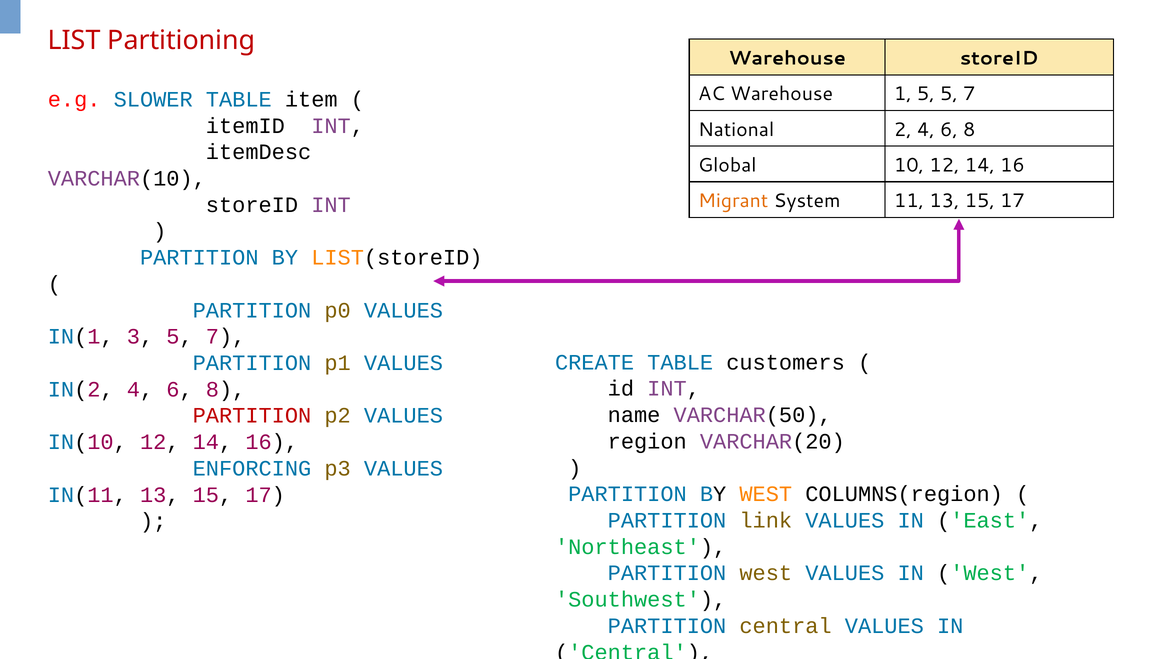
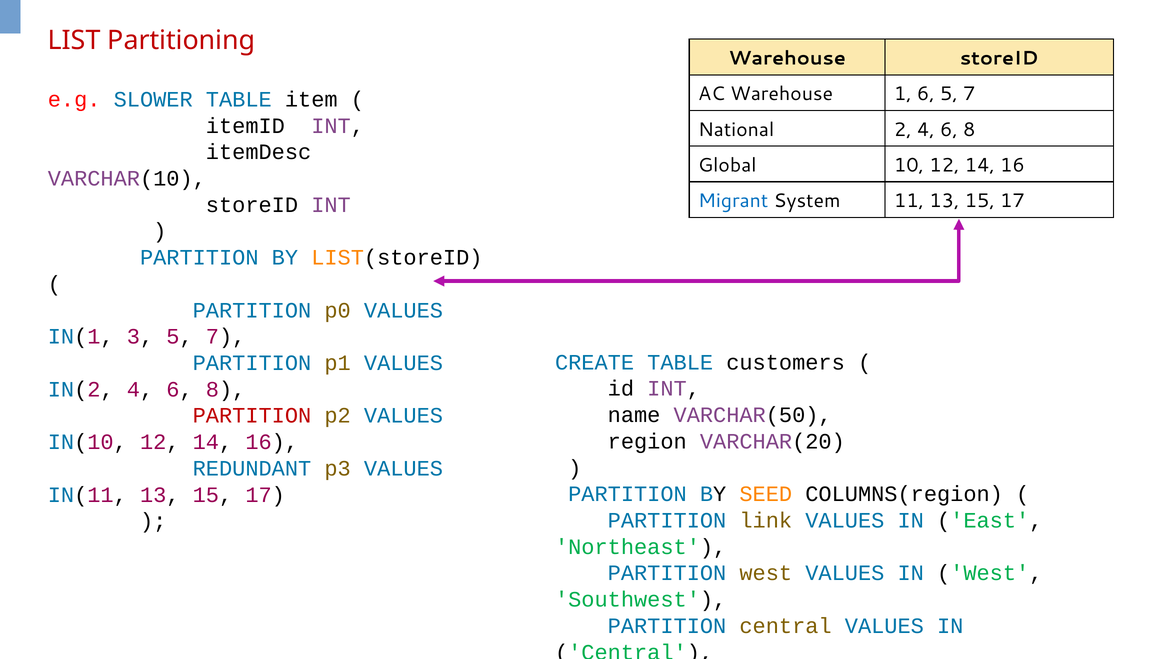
1 5: 5 -> 6 (926, 94)
Migrant colour: orange -> blue (733, 201)
ENFORCING: ENFORCING -> REDUNDANT (252, 468)
BY WEST: WEST -> SEED (766, 494)
